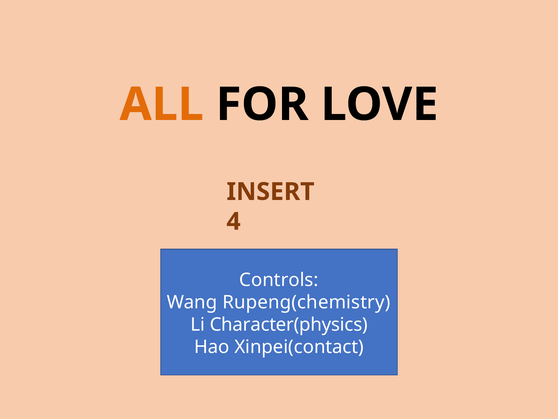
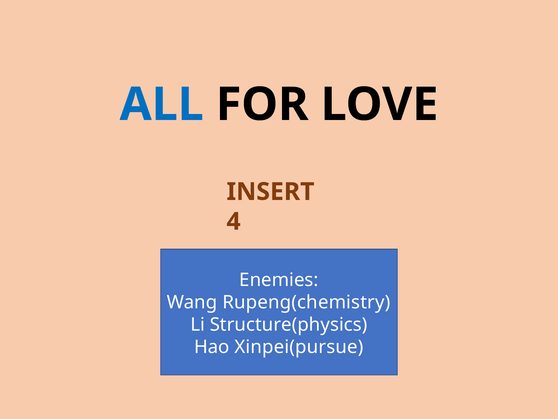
ALL colour: orange -> blue (162, 104)
Controls: Controls -> Enemies (279, 280)
Character(physics: Character(physics -> Structure(physics (289, 324)
Xinpei(contact: Xinpei(contact -> Xinpei(pursue (299, 346)
